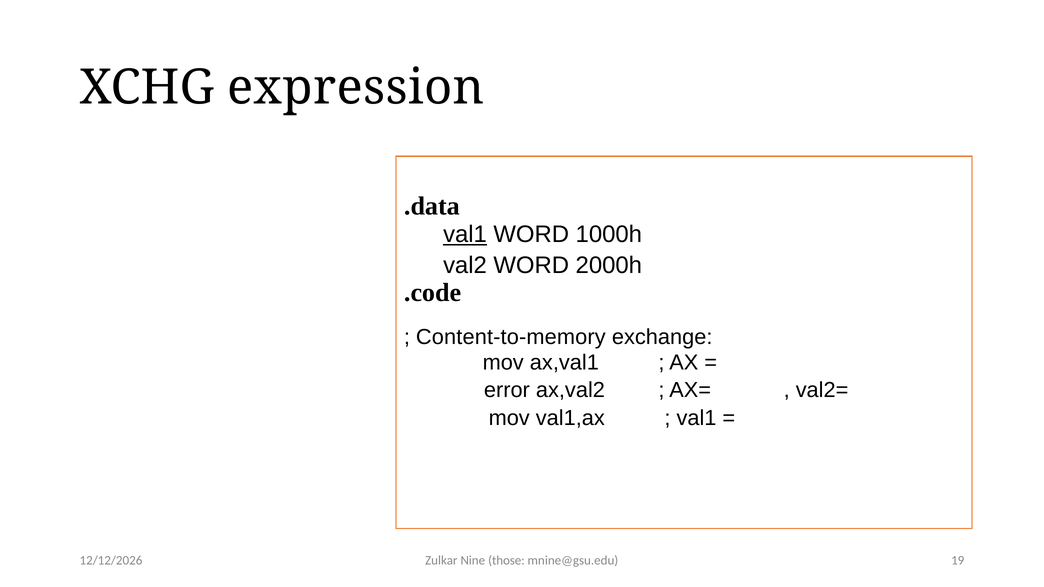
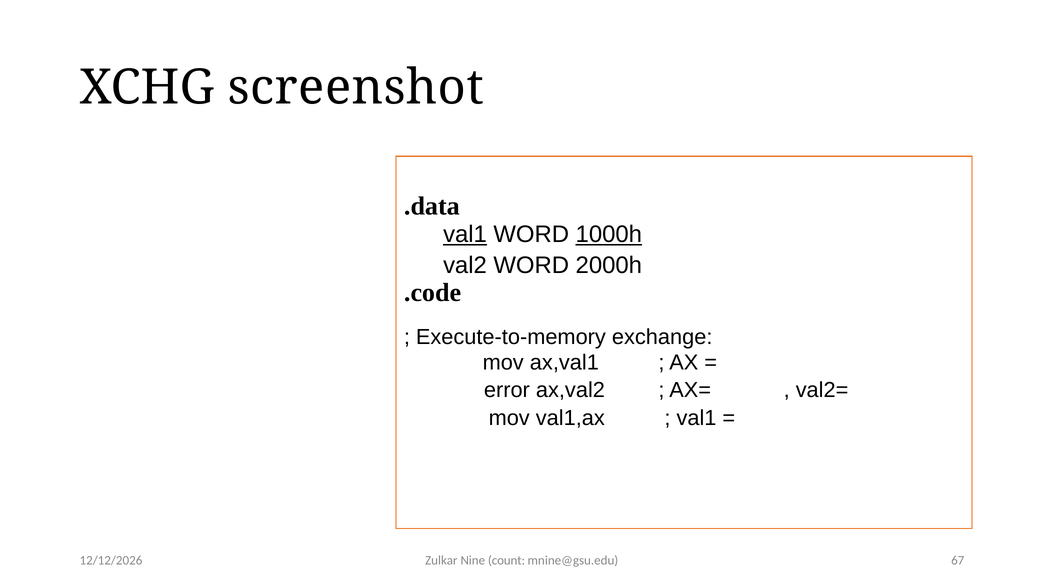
expression: expression -> screenshot (356, 88)
1000h underline: none -> present (609, 235)
Content-to-memory: Content-to-memory -> Execute-to-memory (511, 337)
those: those -> count (506, 561)
19: 19 -> 67 (958, 561)
